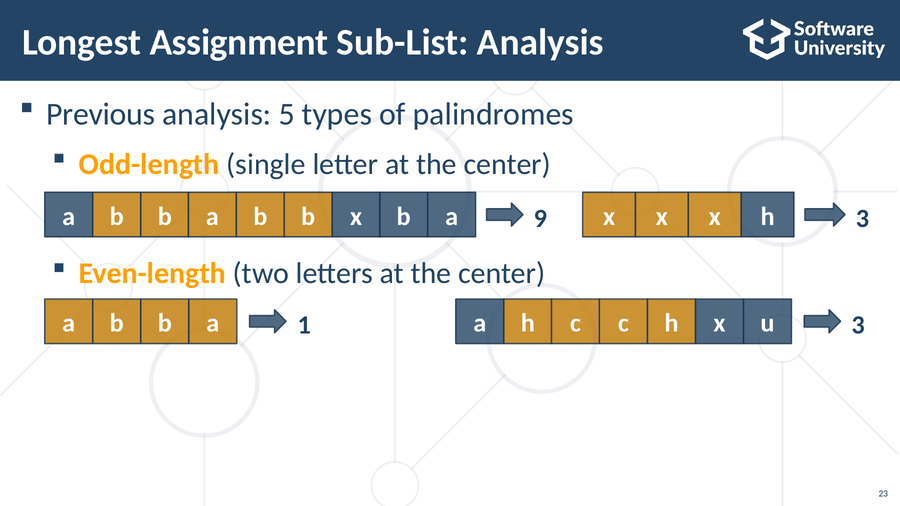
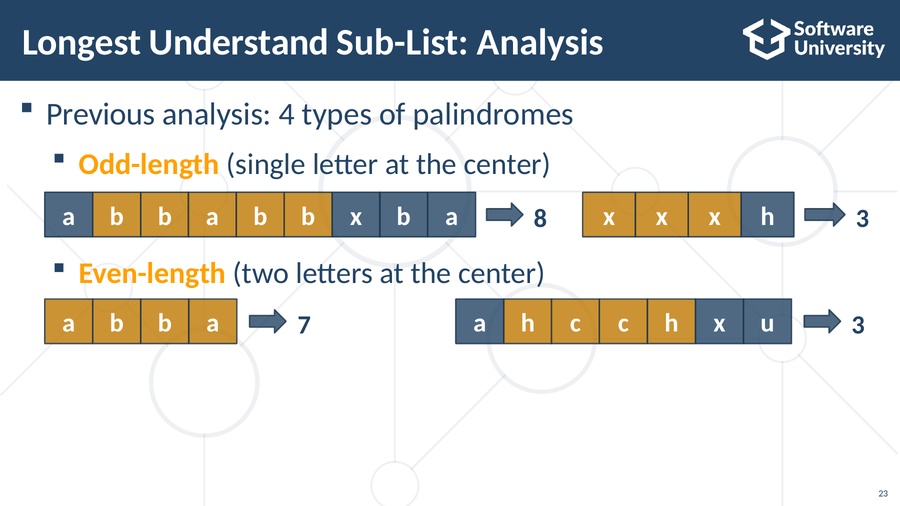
Assignment: Assignment -> Understand (239, 43)
5: 5 -> 4 (287, 114)
9: 9 -> 8 (540, 219)
1: 1 -> 7 (304, 325)
